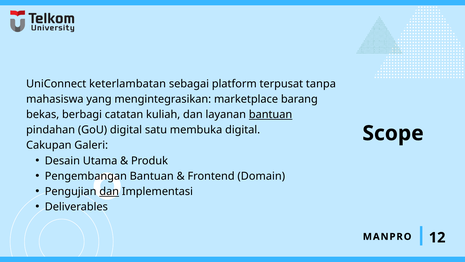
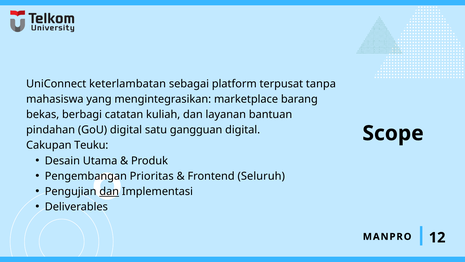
bantuan underline: present -> none (271, 114)
membuka: membuka -> gangguan (196, 130)
Galeri: Galeri -> Teuku (91, 145)
Pengembangan Bantuan: Bantuan -> Prioritas (152, 176)
Domain: Domain -> Seluruh (261, 176)
